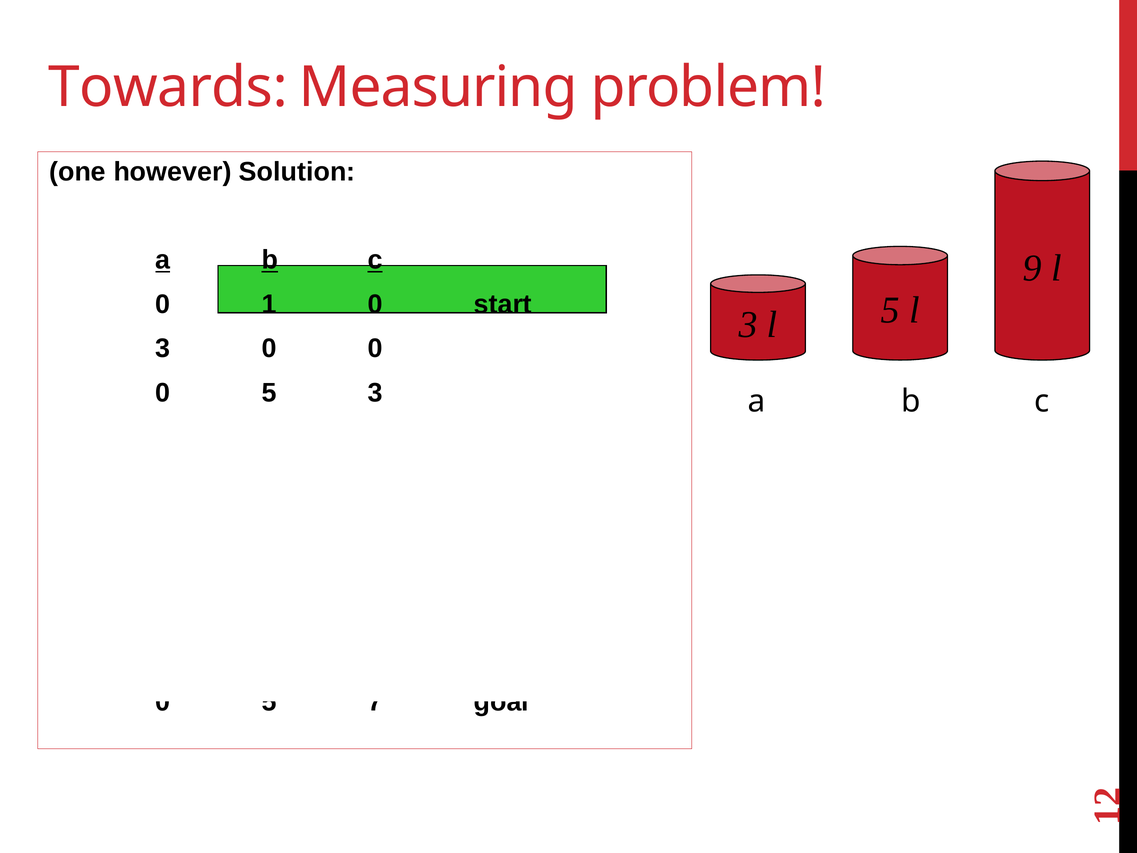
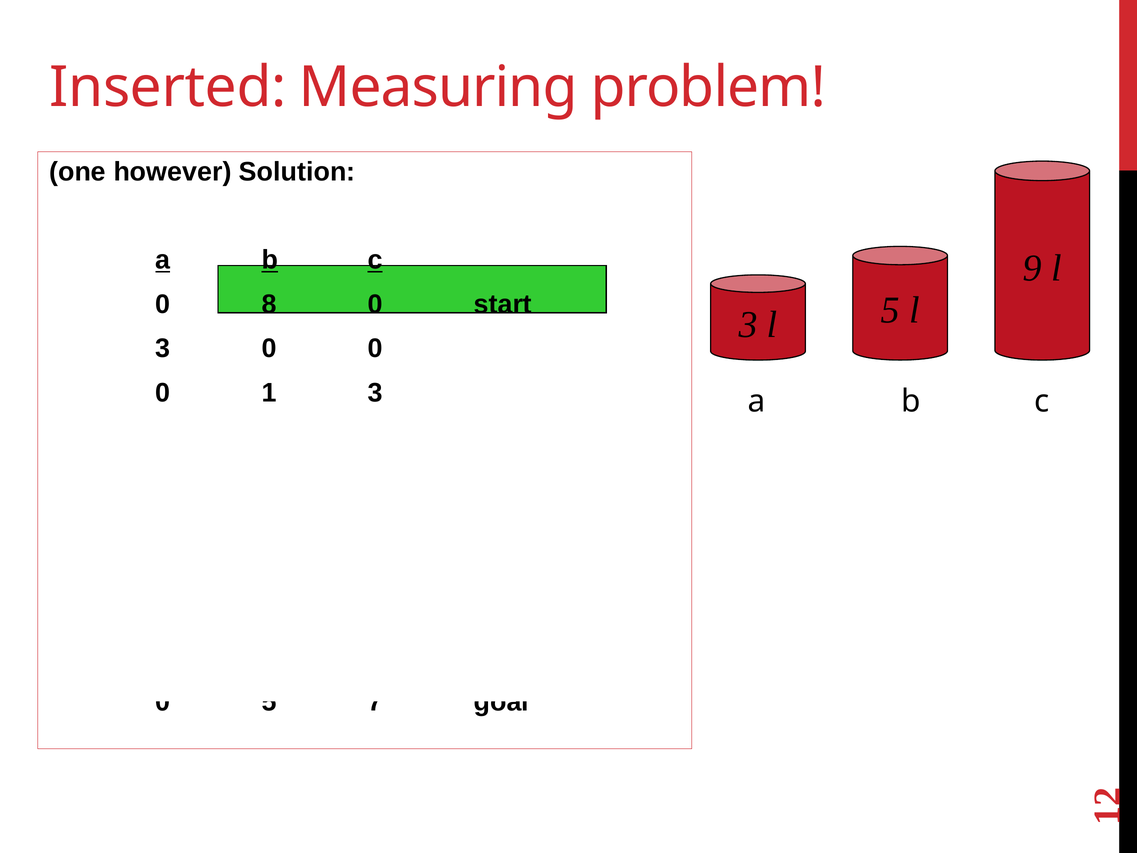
Towards: Towards -> Inserted (168, 87)
0 1: 1 -> 8 (269, 304)
5: 5 -> 1 (269, 393)
